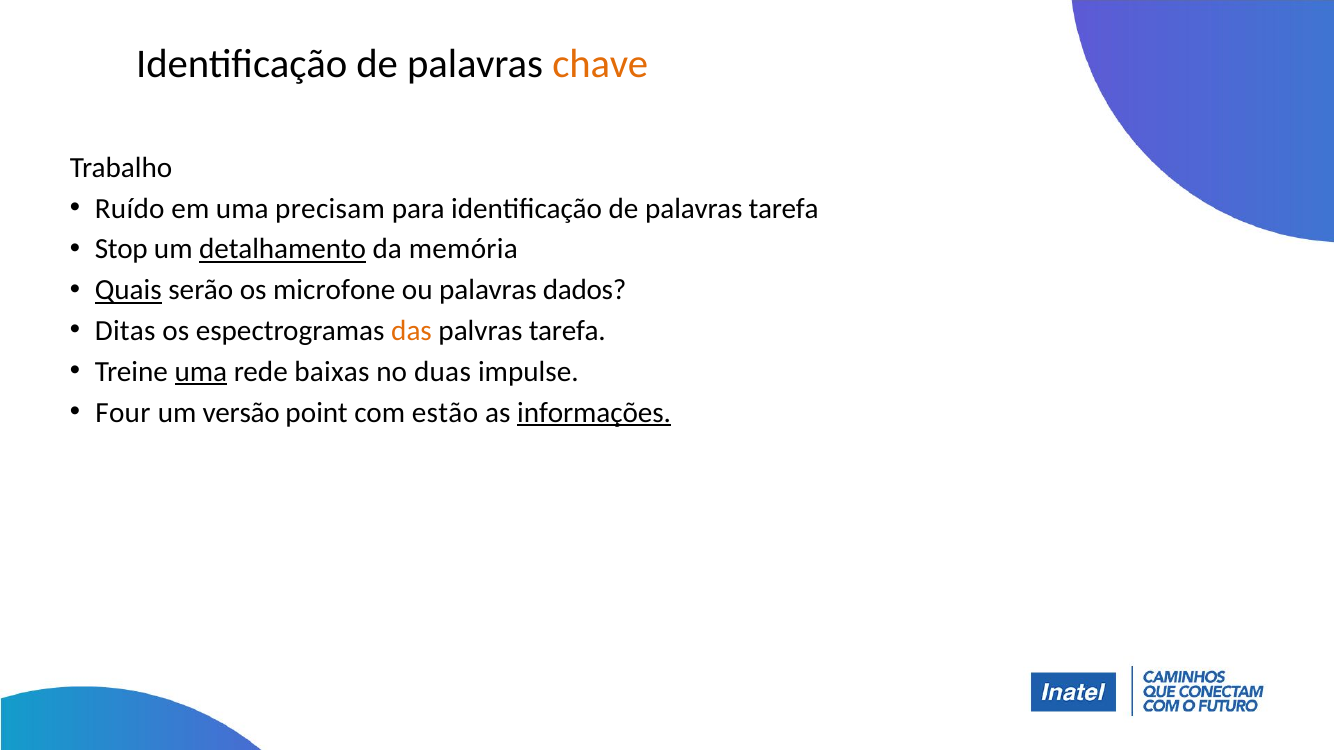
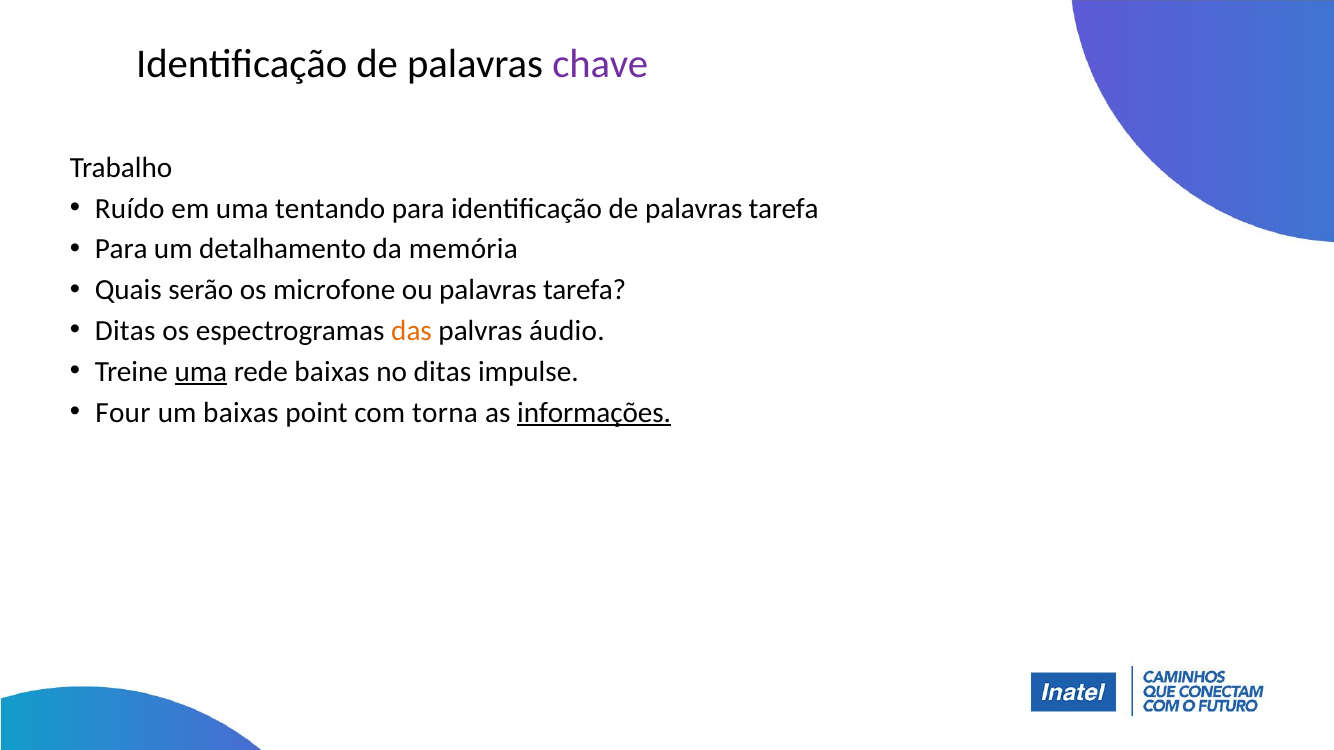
chave colour: orange -> purple (600, 65)
precisam: precisam -> tentando (330, 209)
Stop: Stop -> Para (121, 249)
detalhamento underline: present -> none (283, 249)
Quais underline: present -> none (128, 290)
ou palavras dados: dados -> tarefa (585, 290)
palvras tarefa: tarefa -> áudio (567, 331)
no duas: duas -> ditas (443, 372)
um versão: versão -> baixas (241, 413)
estão: estão -> torna (445, 413)
